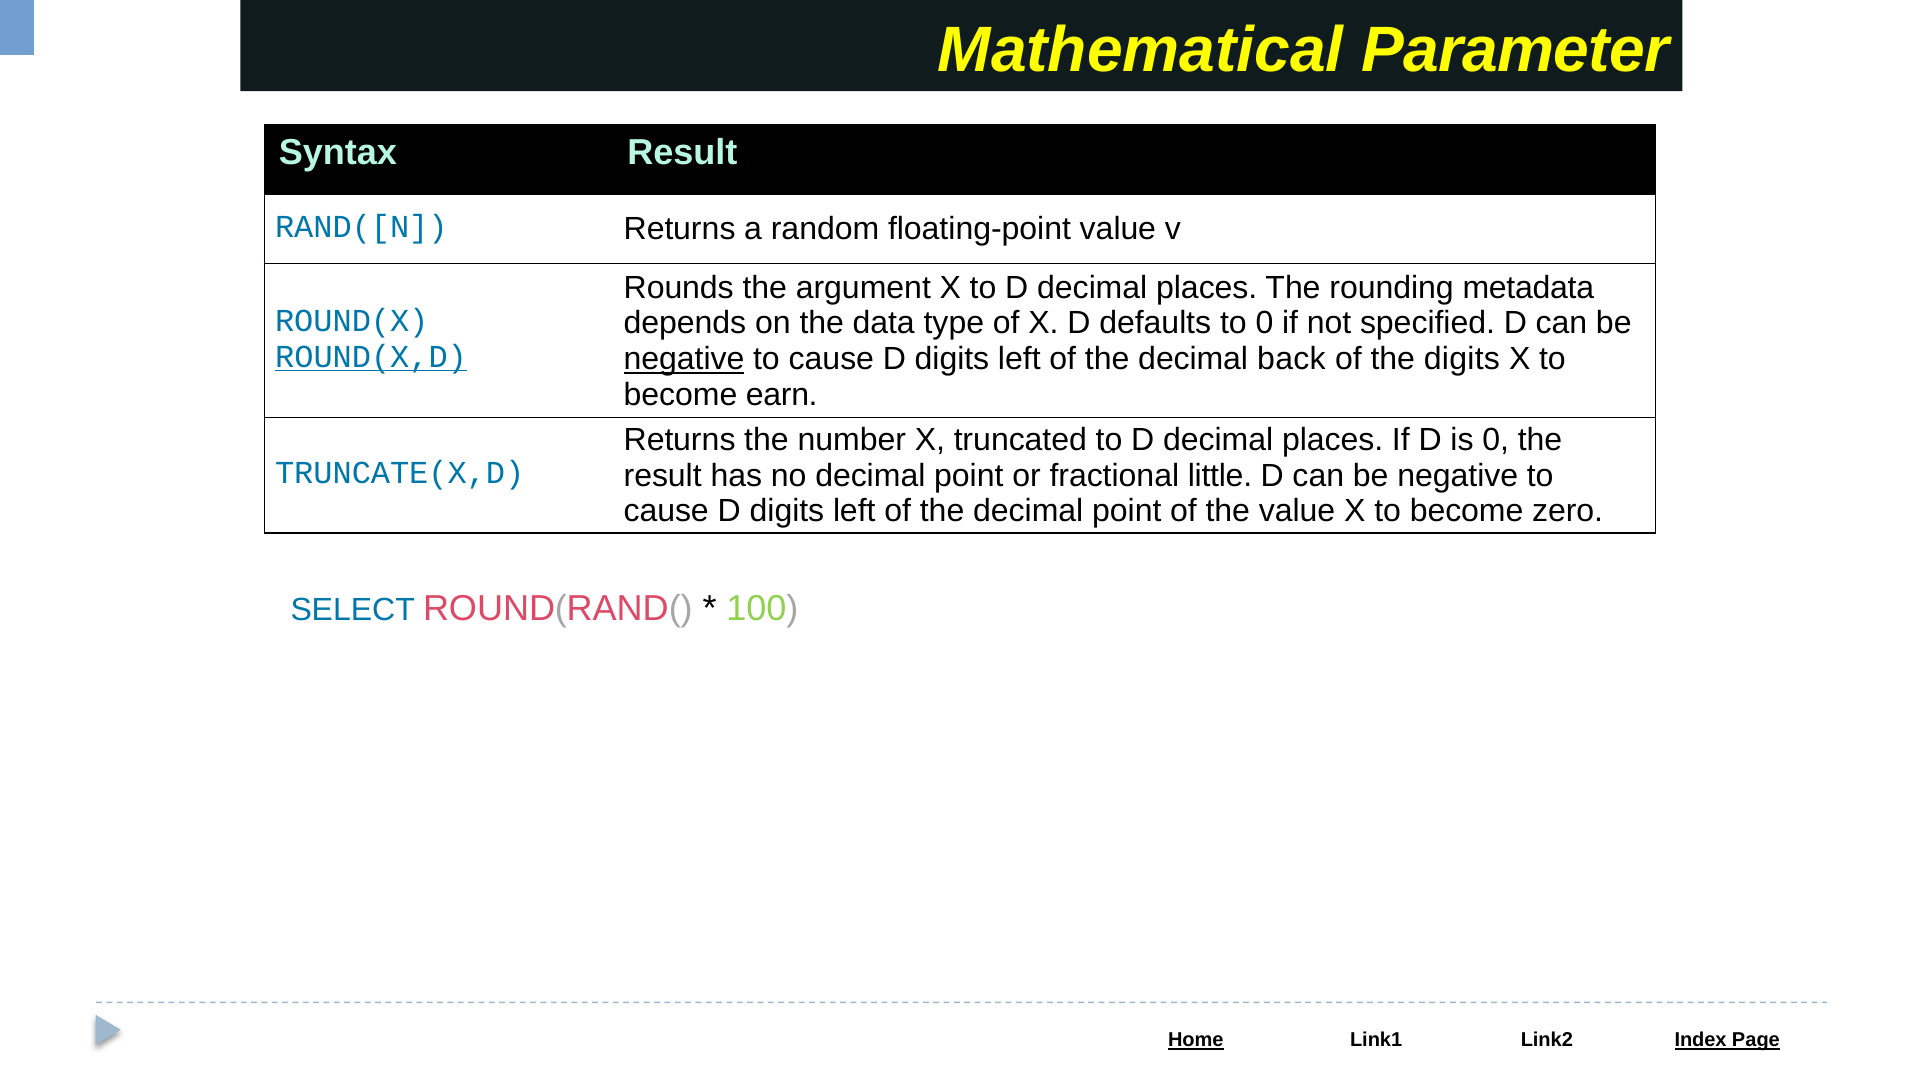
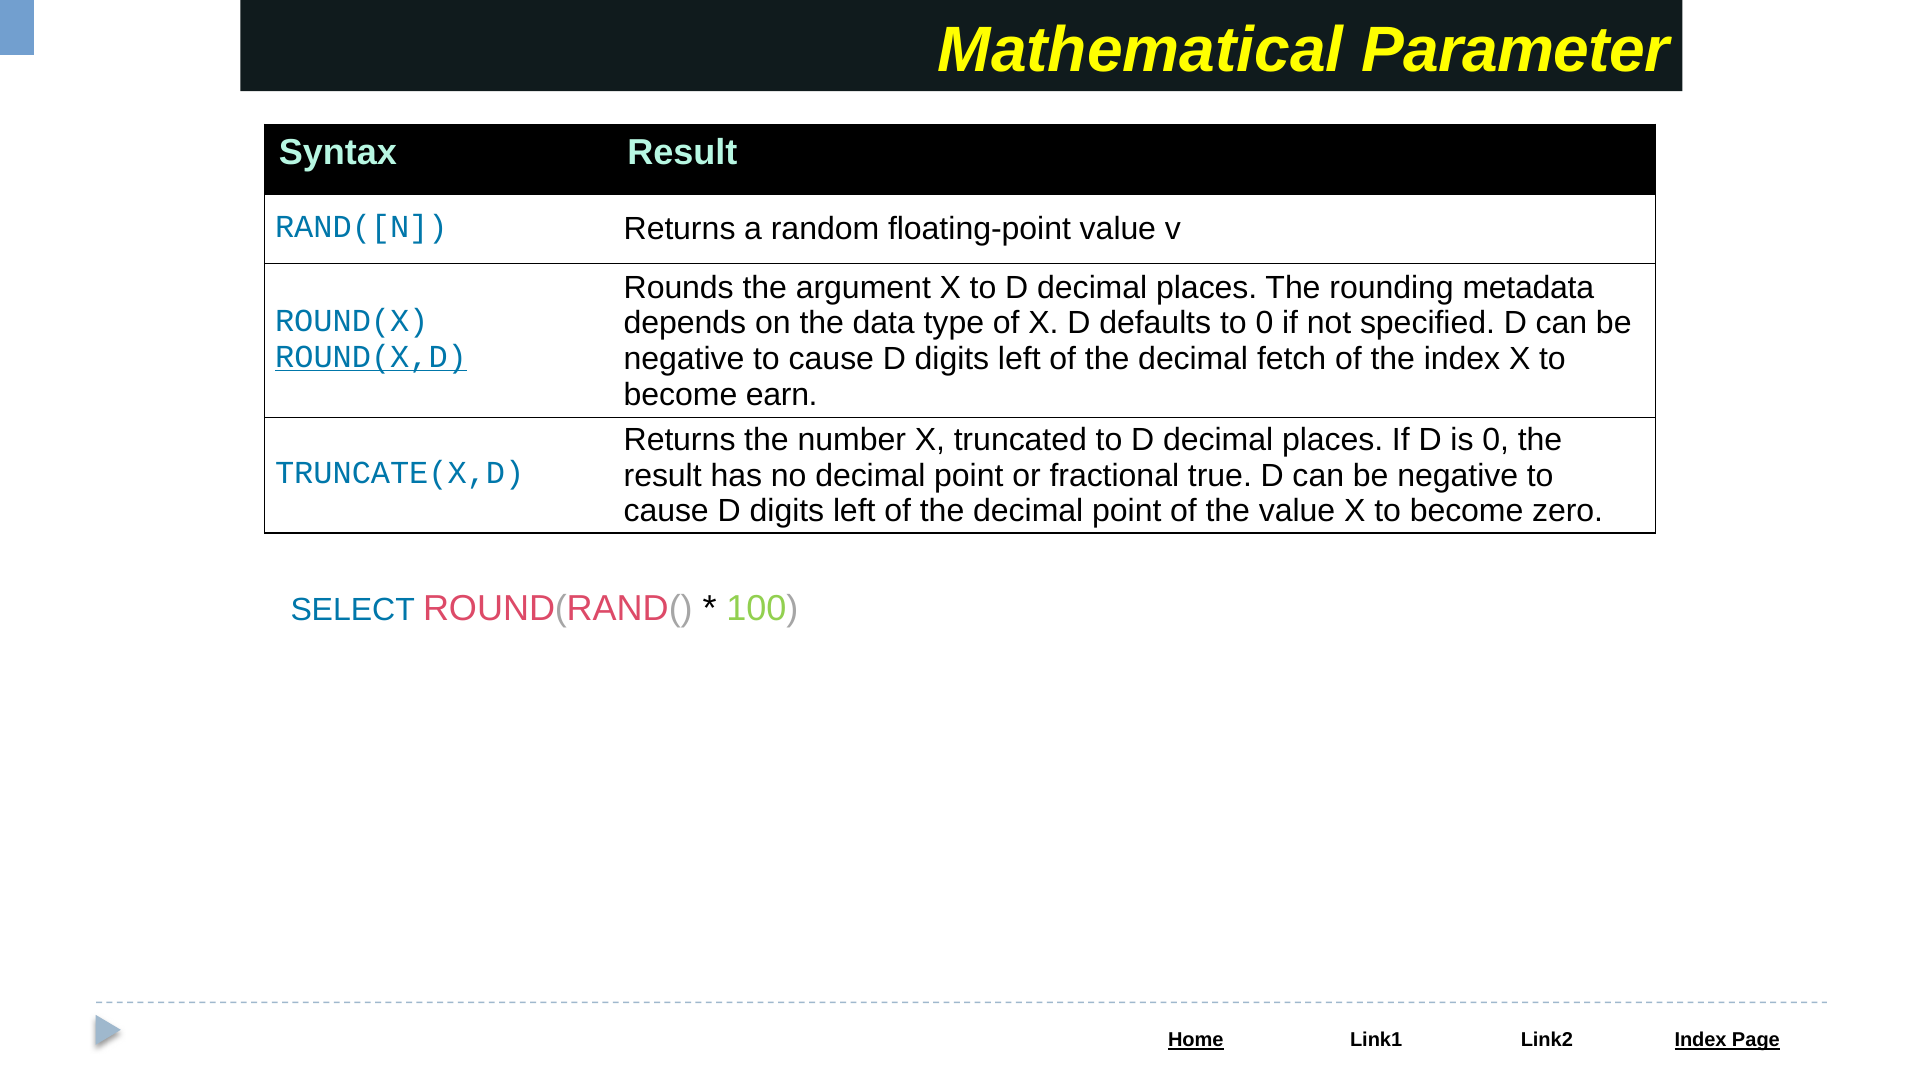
negative underline: present -> none (684, 359)
back: back -> fetch (1292, 359)
the digits: digits -> index (1462, 359)
little: little -> true (1220, 476)
